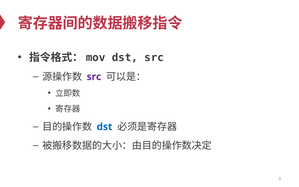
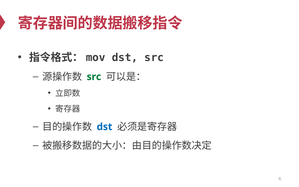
src colour: purple -> green (94, 77)
